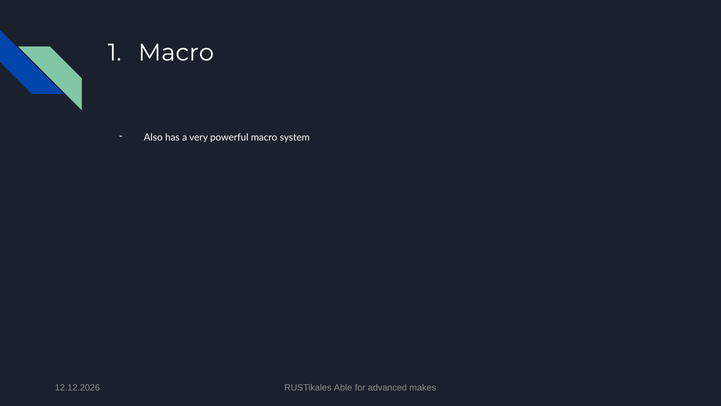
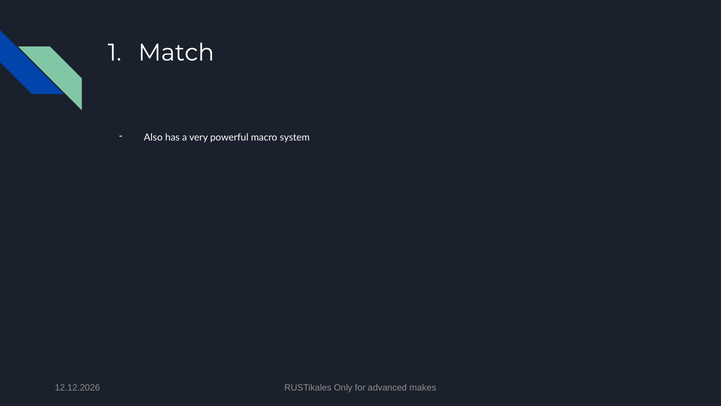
Macro: Macro -> Match (176, 53)
Able: Able -> Only (343, 387)
